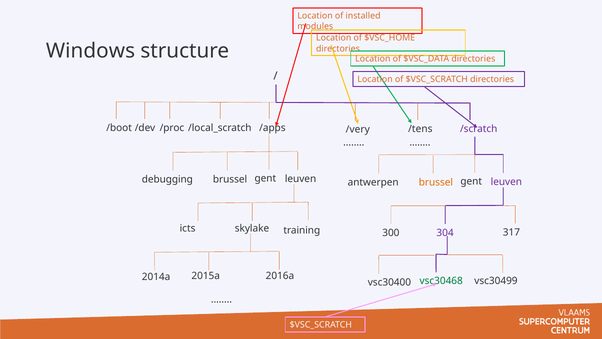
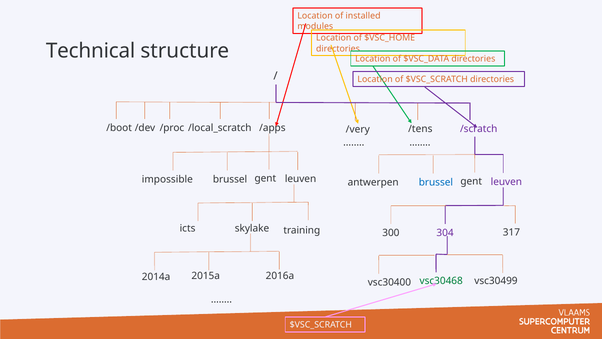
Windows: Windows -> Technical (91, 51)
debugging: debugging -> impossible (167, 179)
brussel colour: orange -> blue (436, 182)
